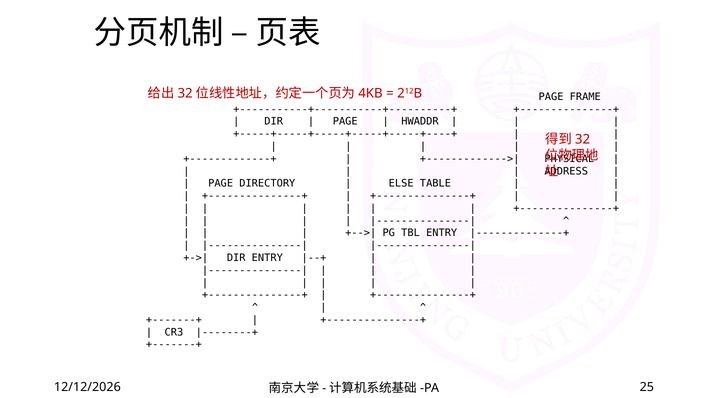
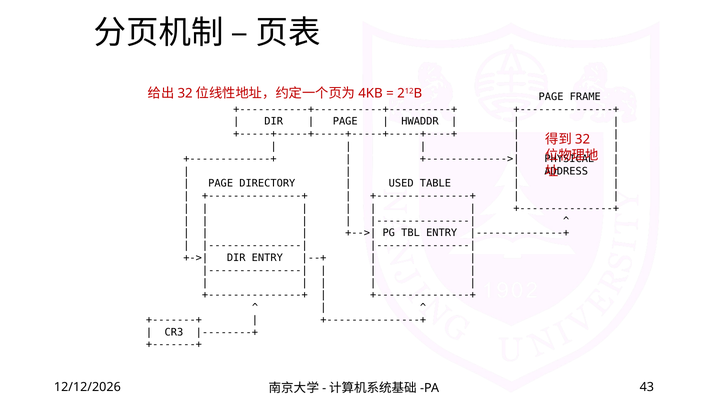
ELSE: ELSE -> USED (401, 184)
25: 25 -> 43 (647, 387)
